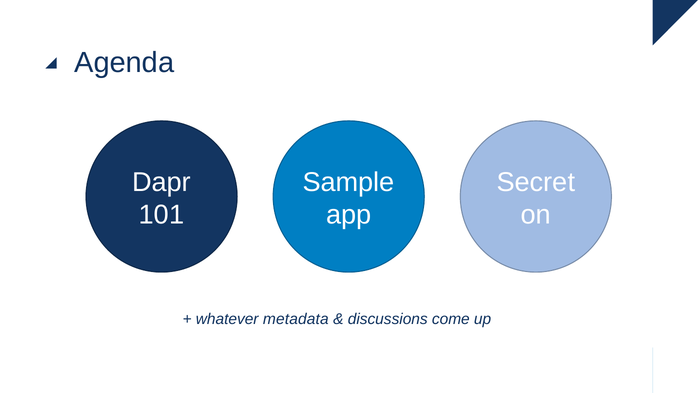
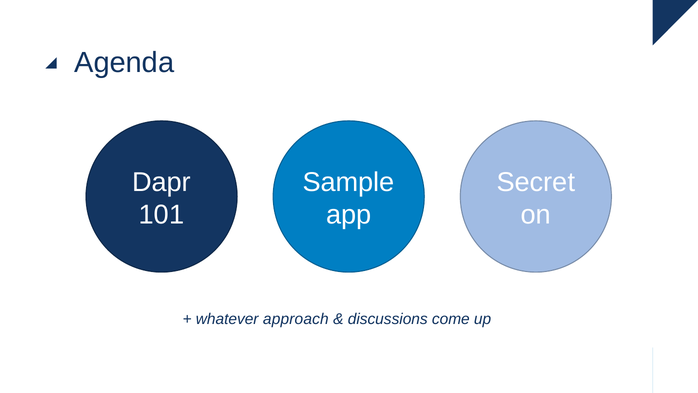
metadata: metadata -> approach (296, 319)
